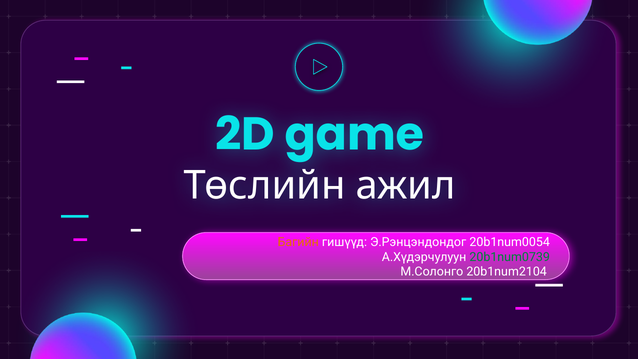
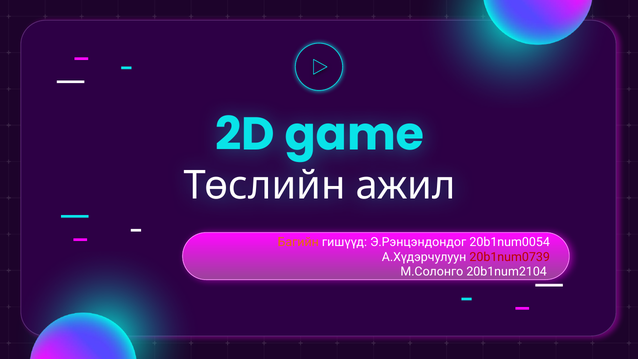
20b1num0739 colour: green -> red (510, 257)
